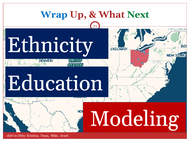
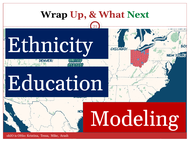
Wrap colour: blue -> black (54, 15)
